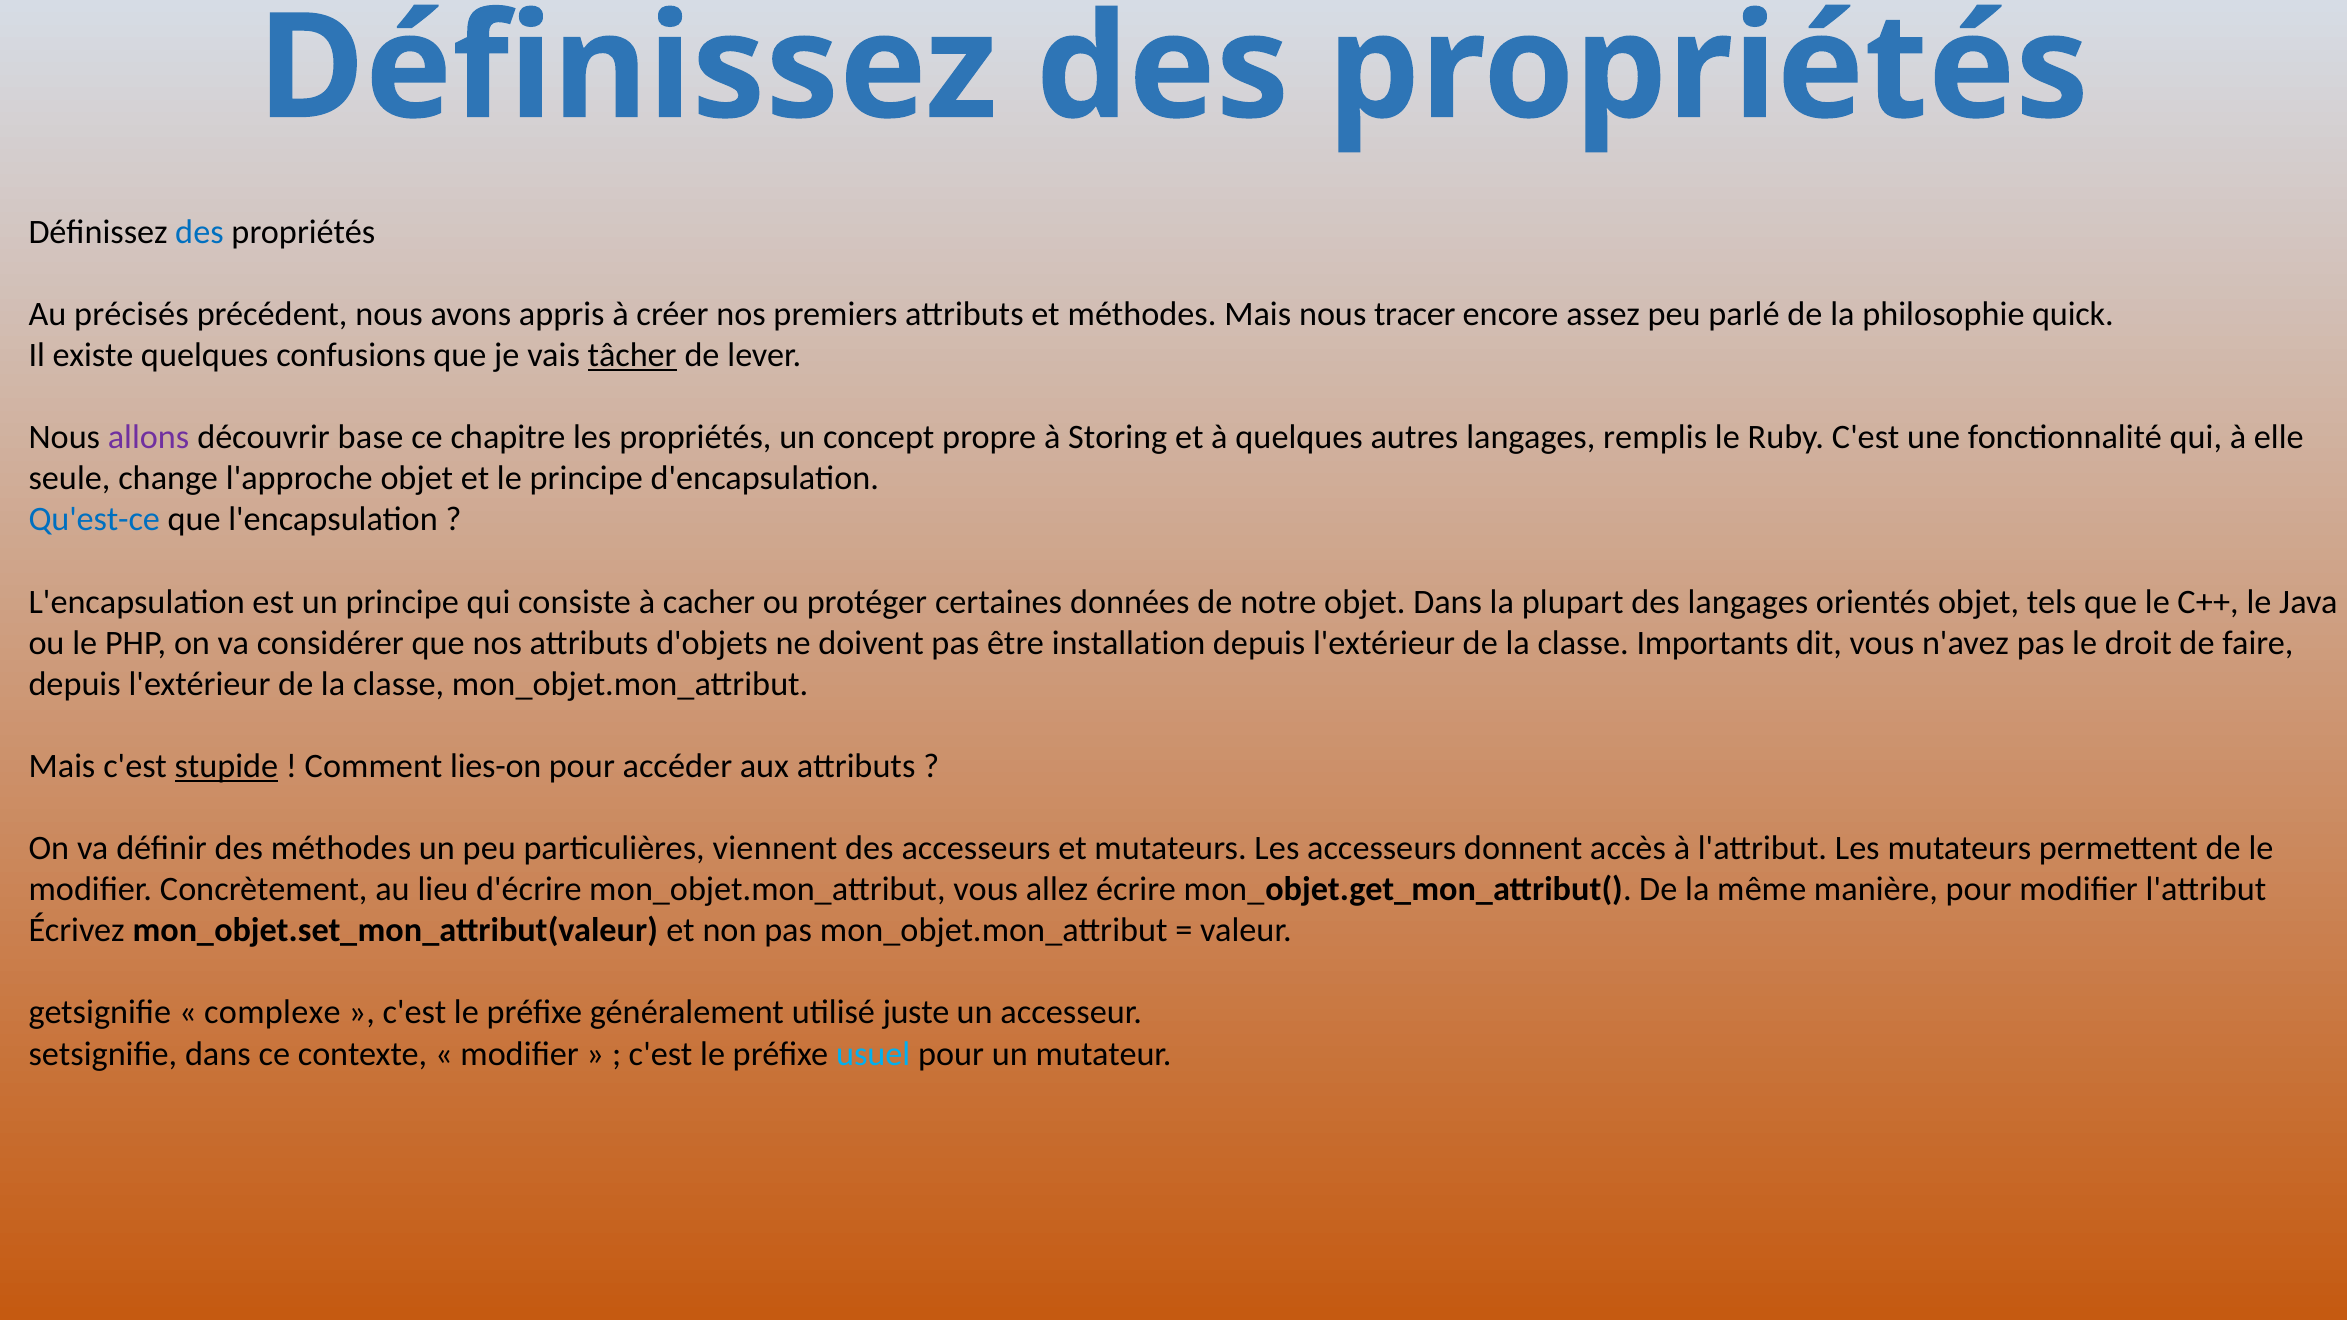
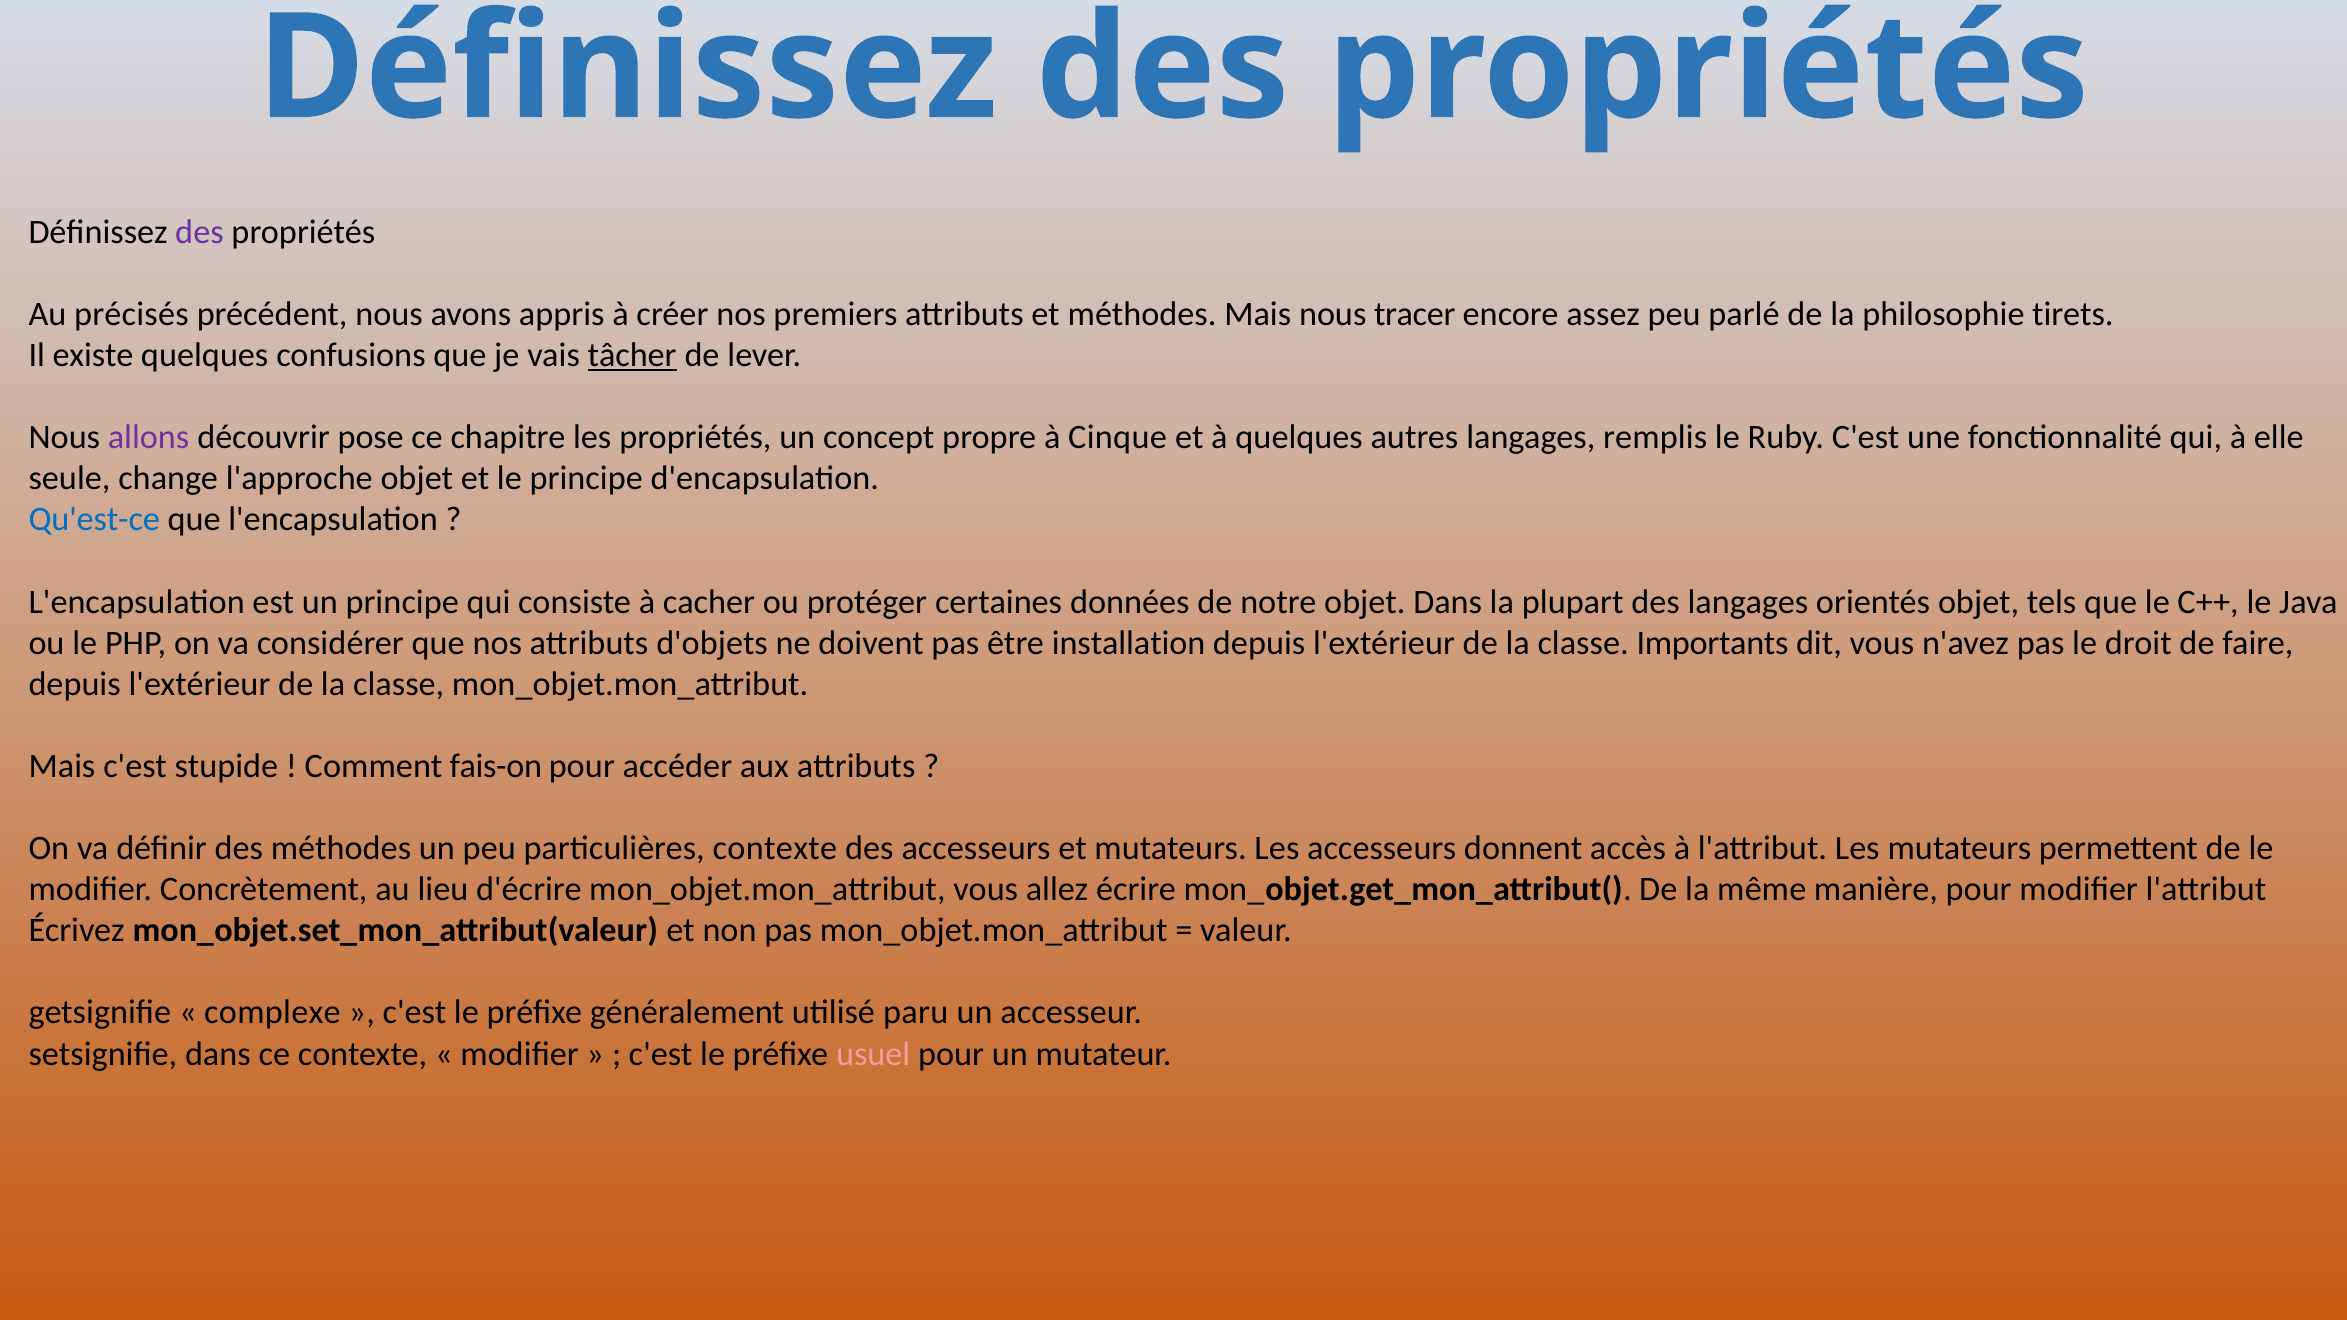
des colour: blue -> purple (199, 232)
quick: quick -> tirets (2073, 314)
base: base -> pose (371, 437)
Storing: Storing -> Cinque (1118, 437)
stupide underline: present -> none (226, 766)
lies-on: lies-on -> fais-on (496, 766)
particulières viennent: viennent -> contexte (775, 848)
juste: juste -> paru (916, 1013)
usuel colour: light blue -> pink (873, 1054)
